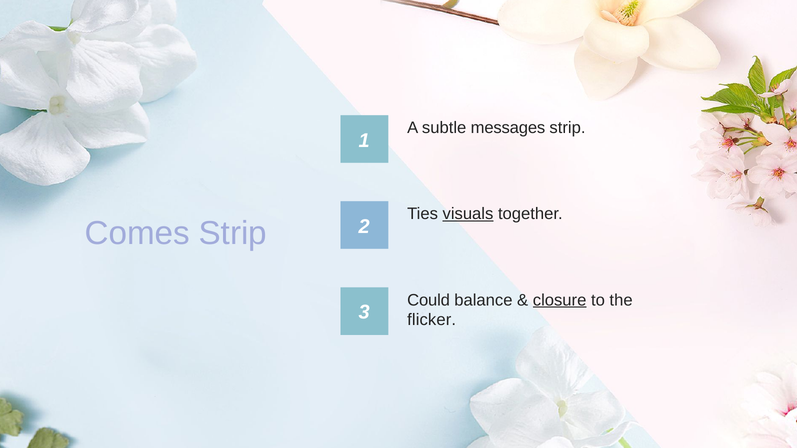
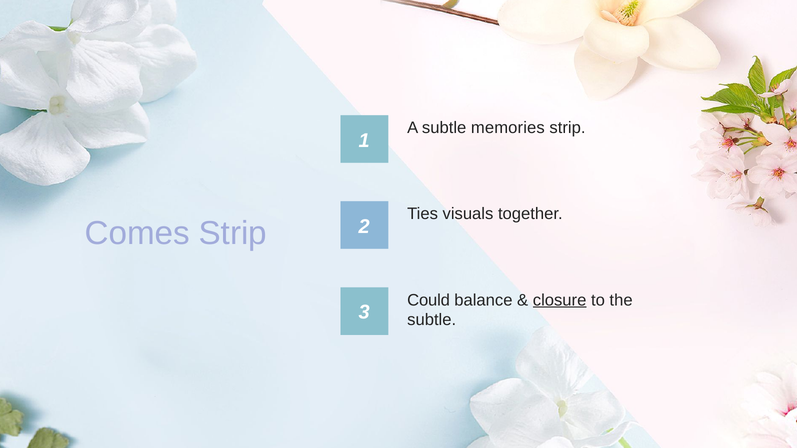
messages: messages -> memories (508, 128)
visuals underline: present -> none (468, 214)
flicker: flicker -> subtle (432, 320)
